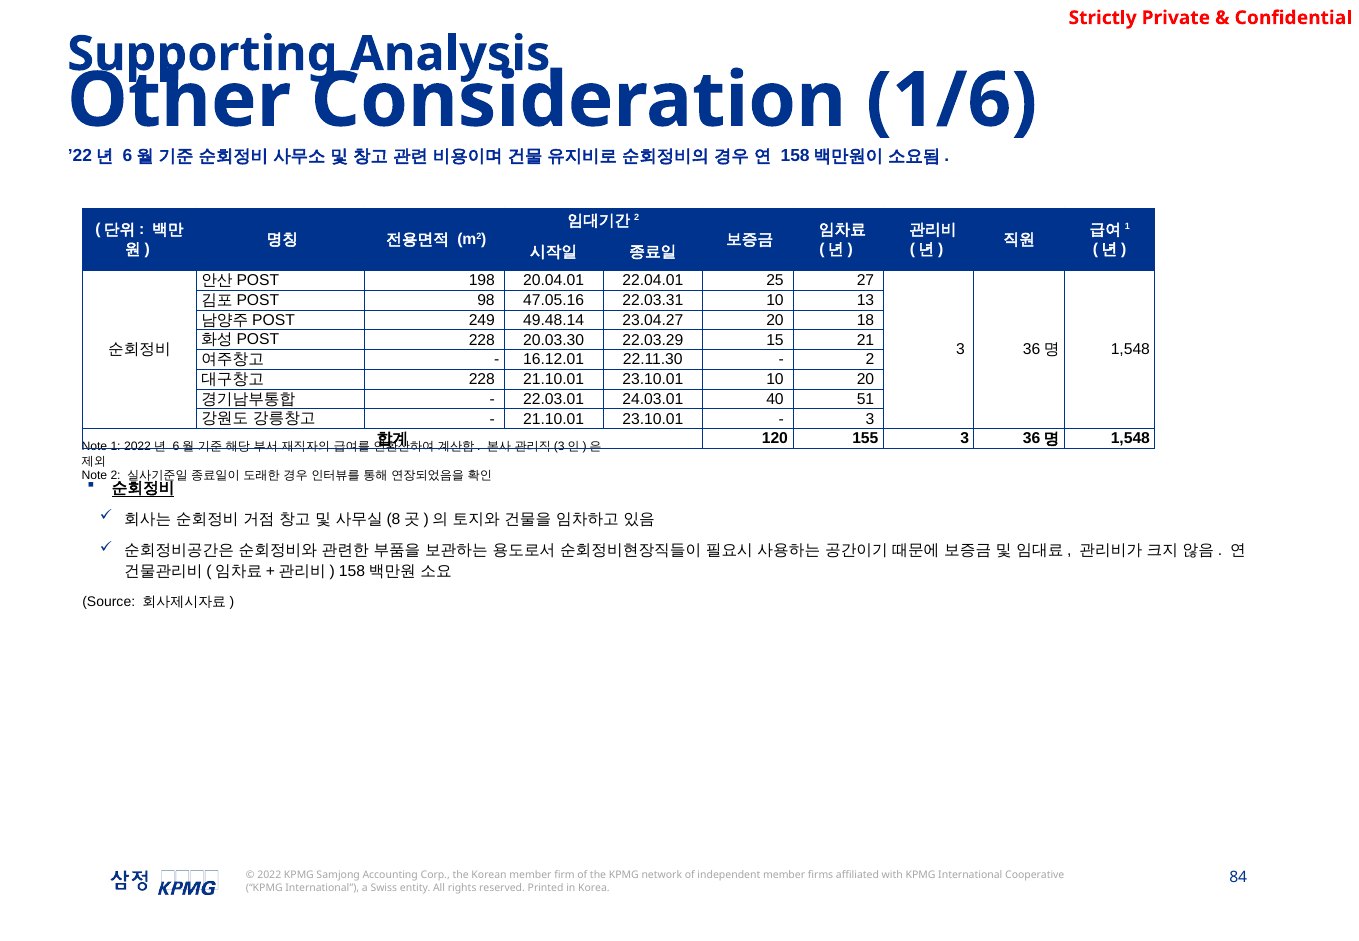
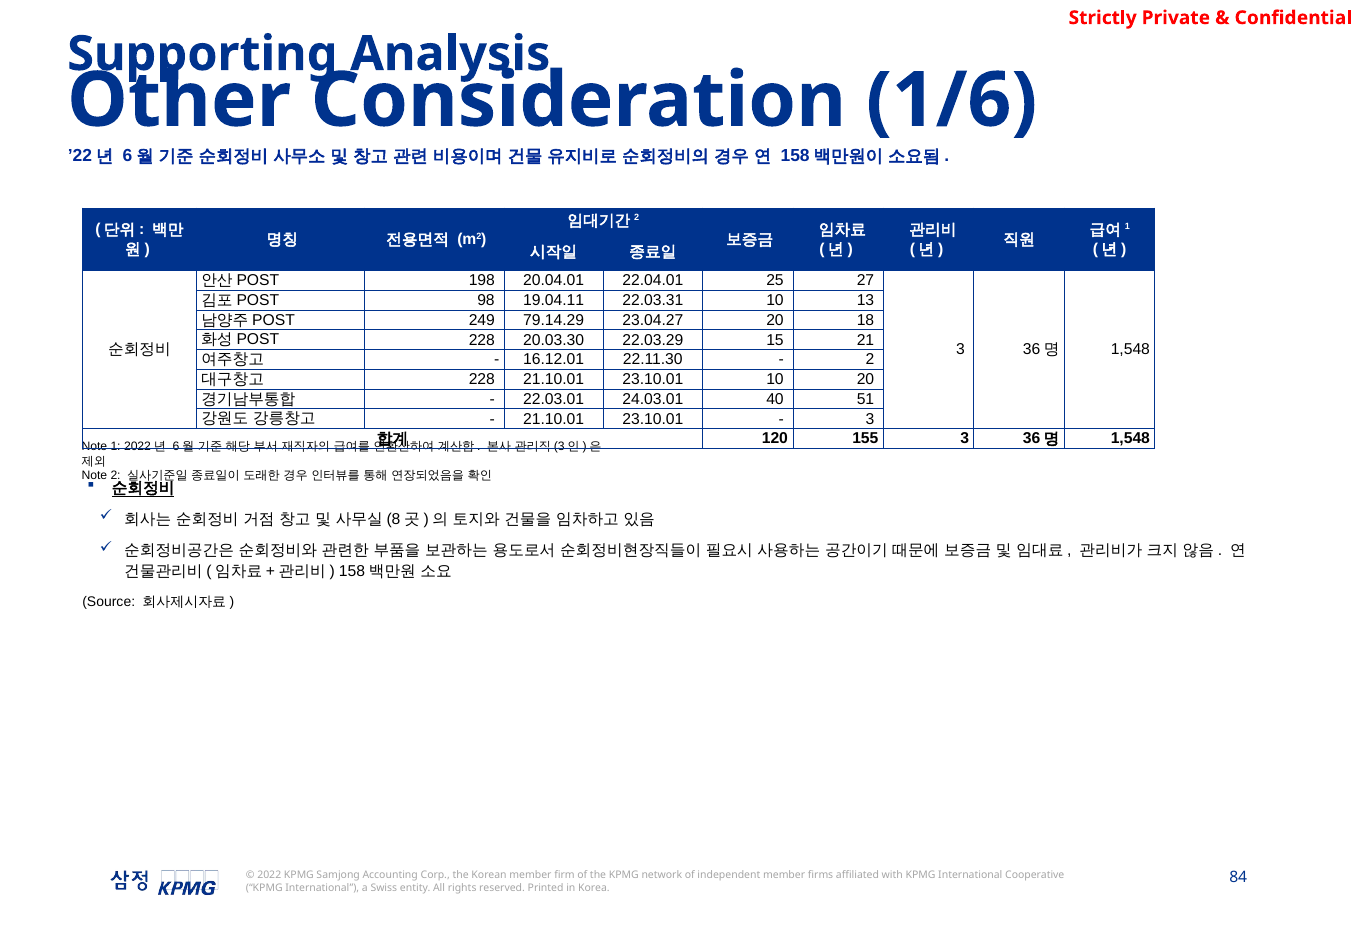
47.05.16: 47.05.16 -> 19.04.11 (554, 300)
49.48.14: 49.48.14 -> 79.14.29 (554, 320)
